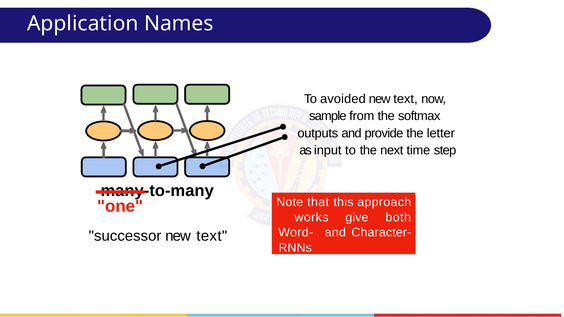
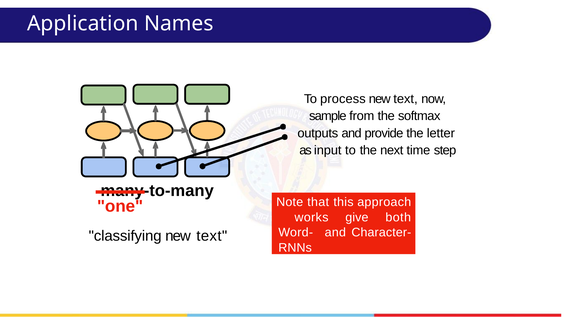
avoided: avoided -> process (343, 99)
successor: successor -> classifying (125, 236)
